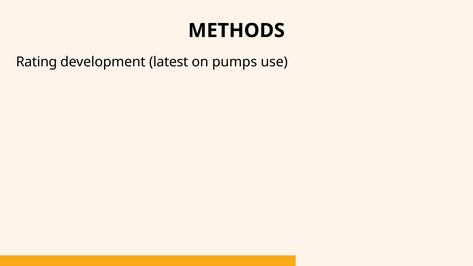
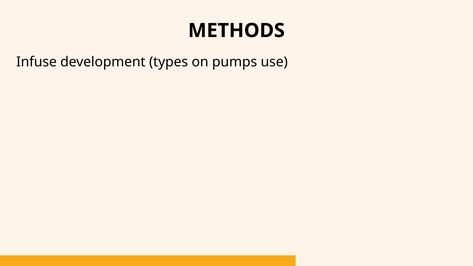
Rating: Rating -> Infuse (36, 62)
latest: latest -> types (169, 62)
